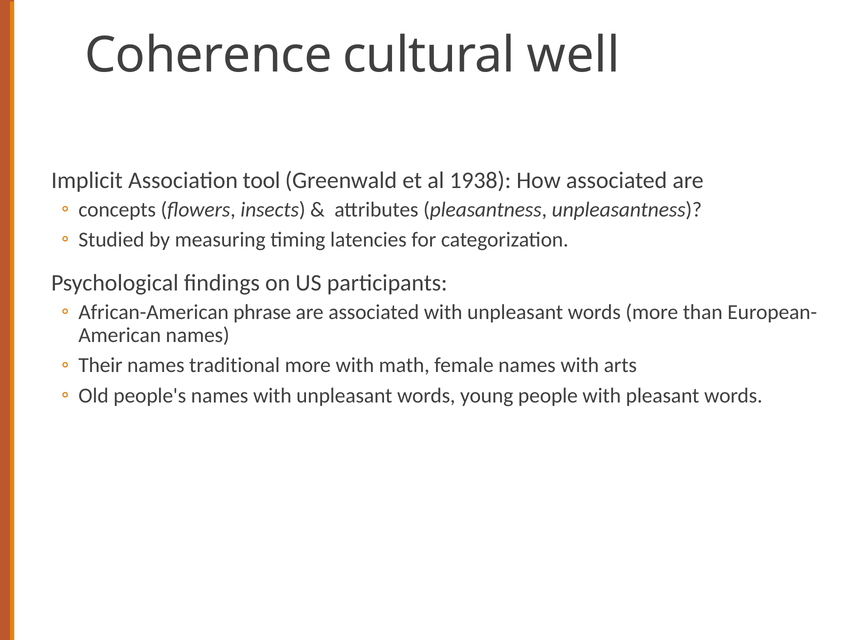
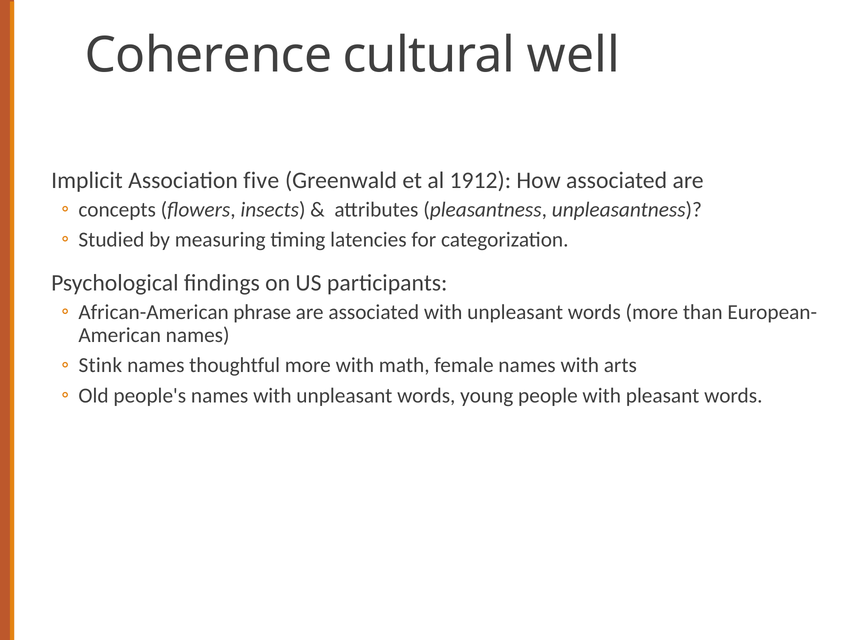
tool: tool -> five (261, 180)
1938: 1938 -> 1912 (480, 180)
Their: Their -> Stink (100, 365)
traditional: traditional -> thoughtful (235, 365)
